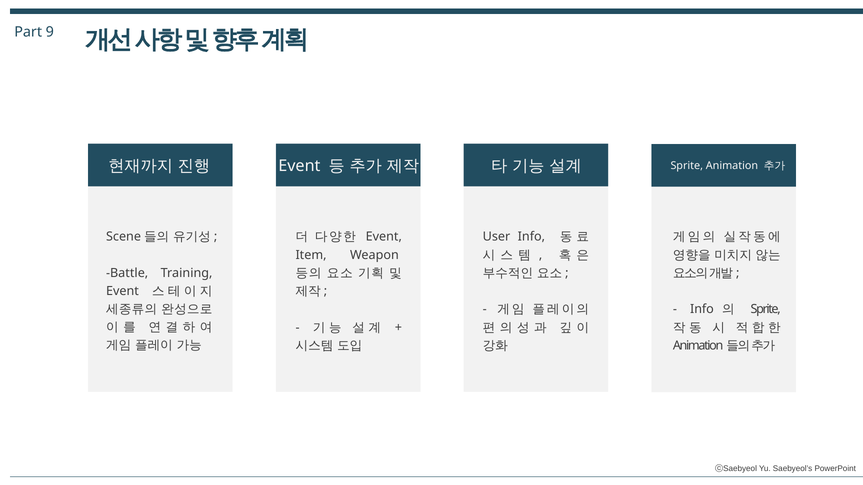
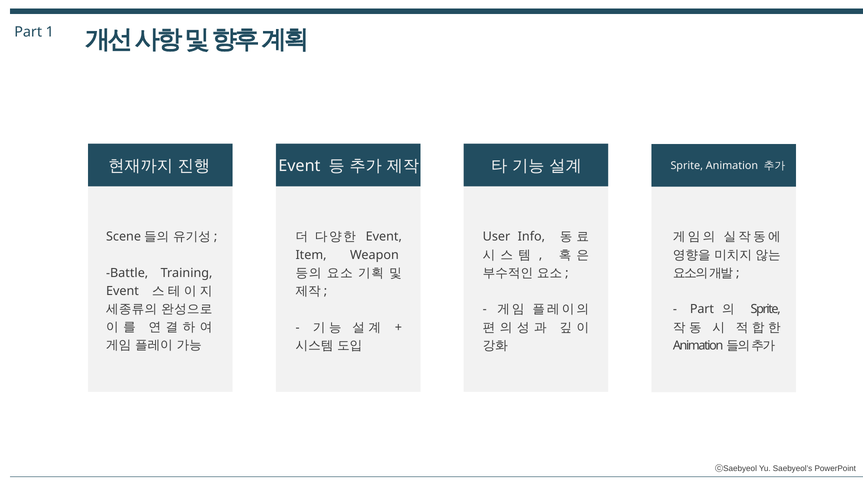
9: 9 -> 1 (50, 32)
Info: Info -> Part (702, 310)
